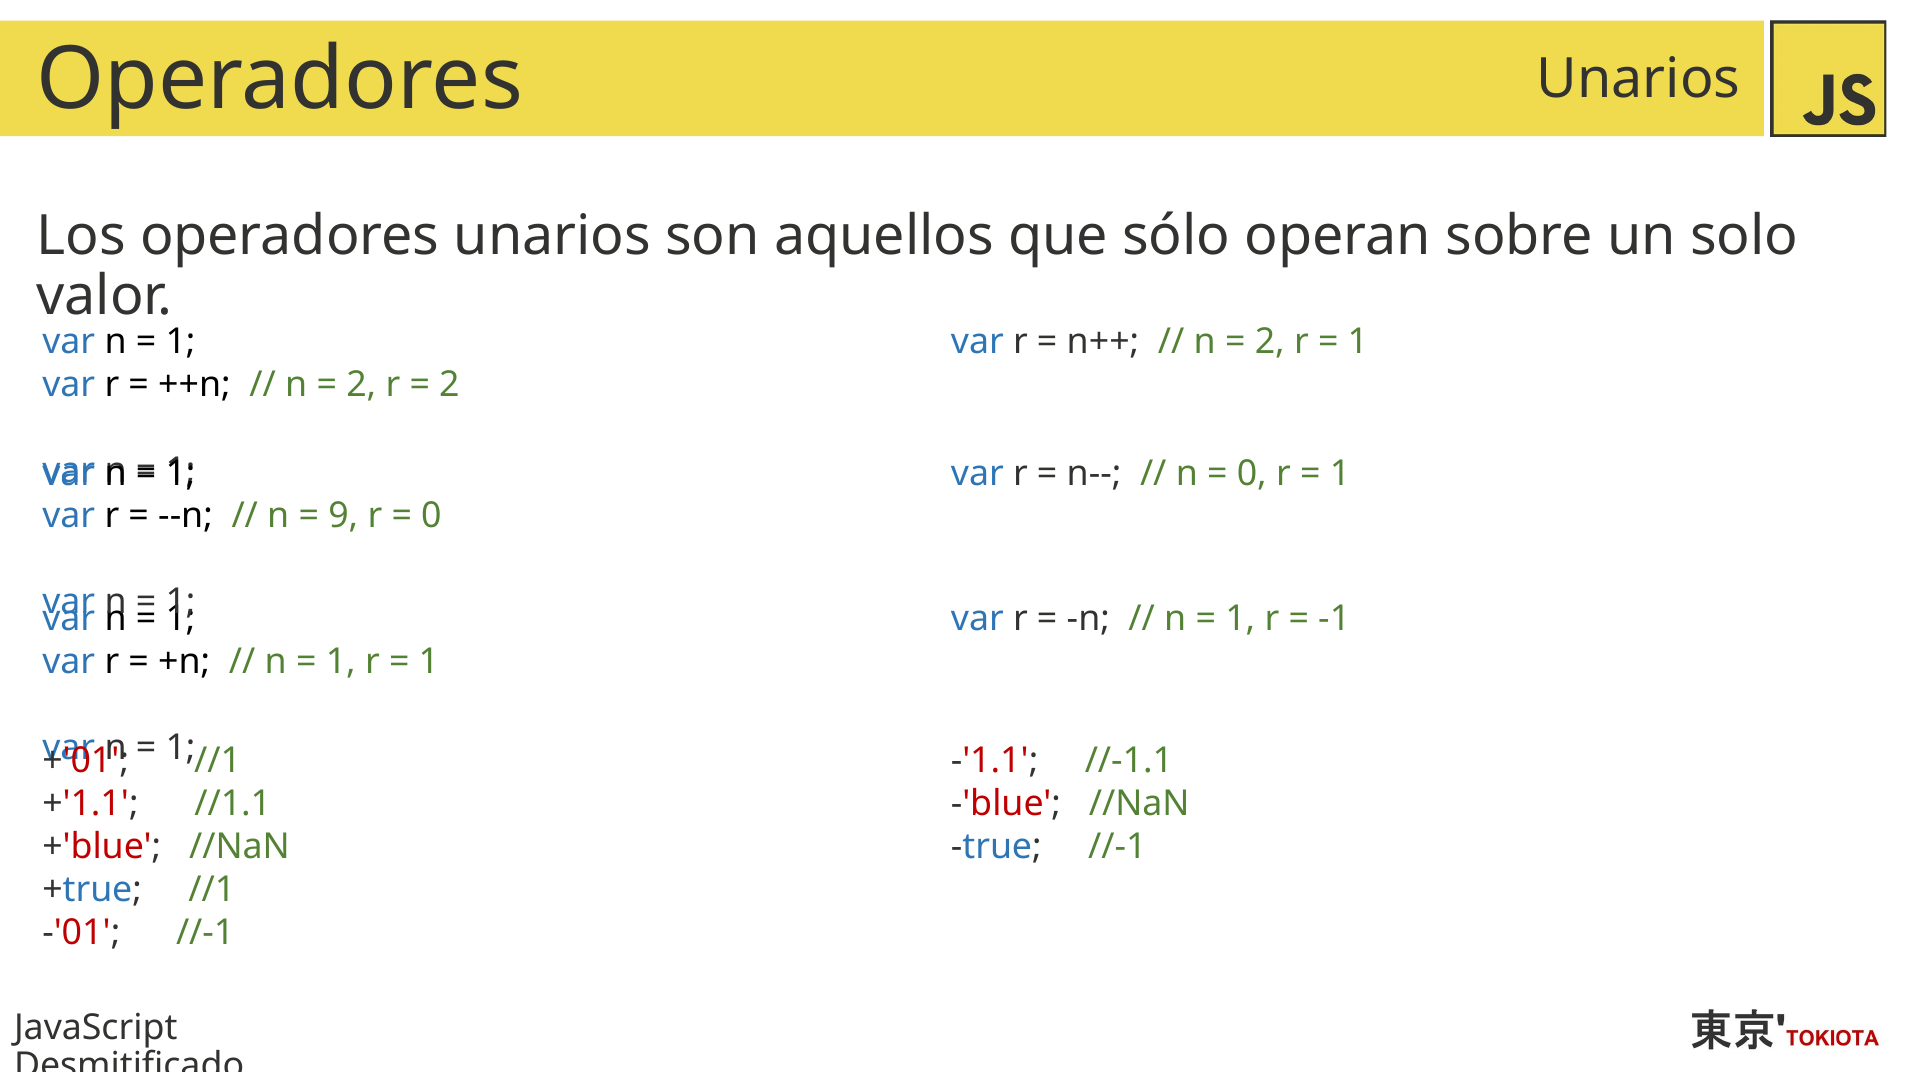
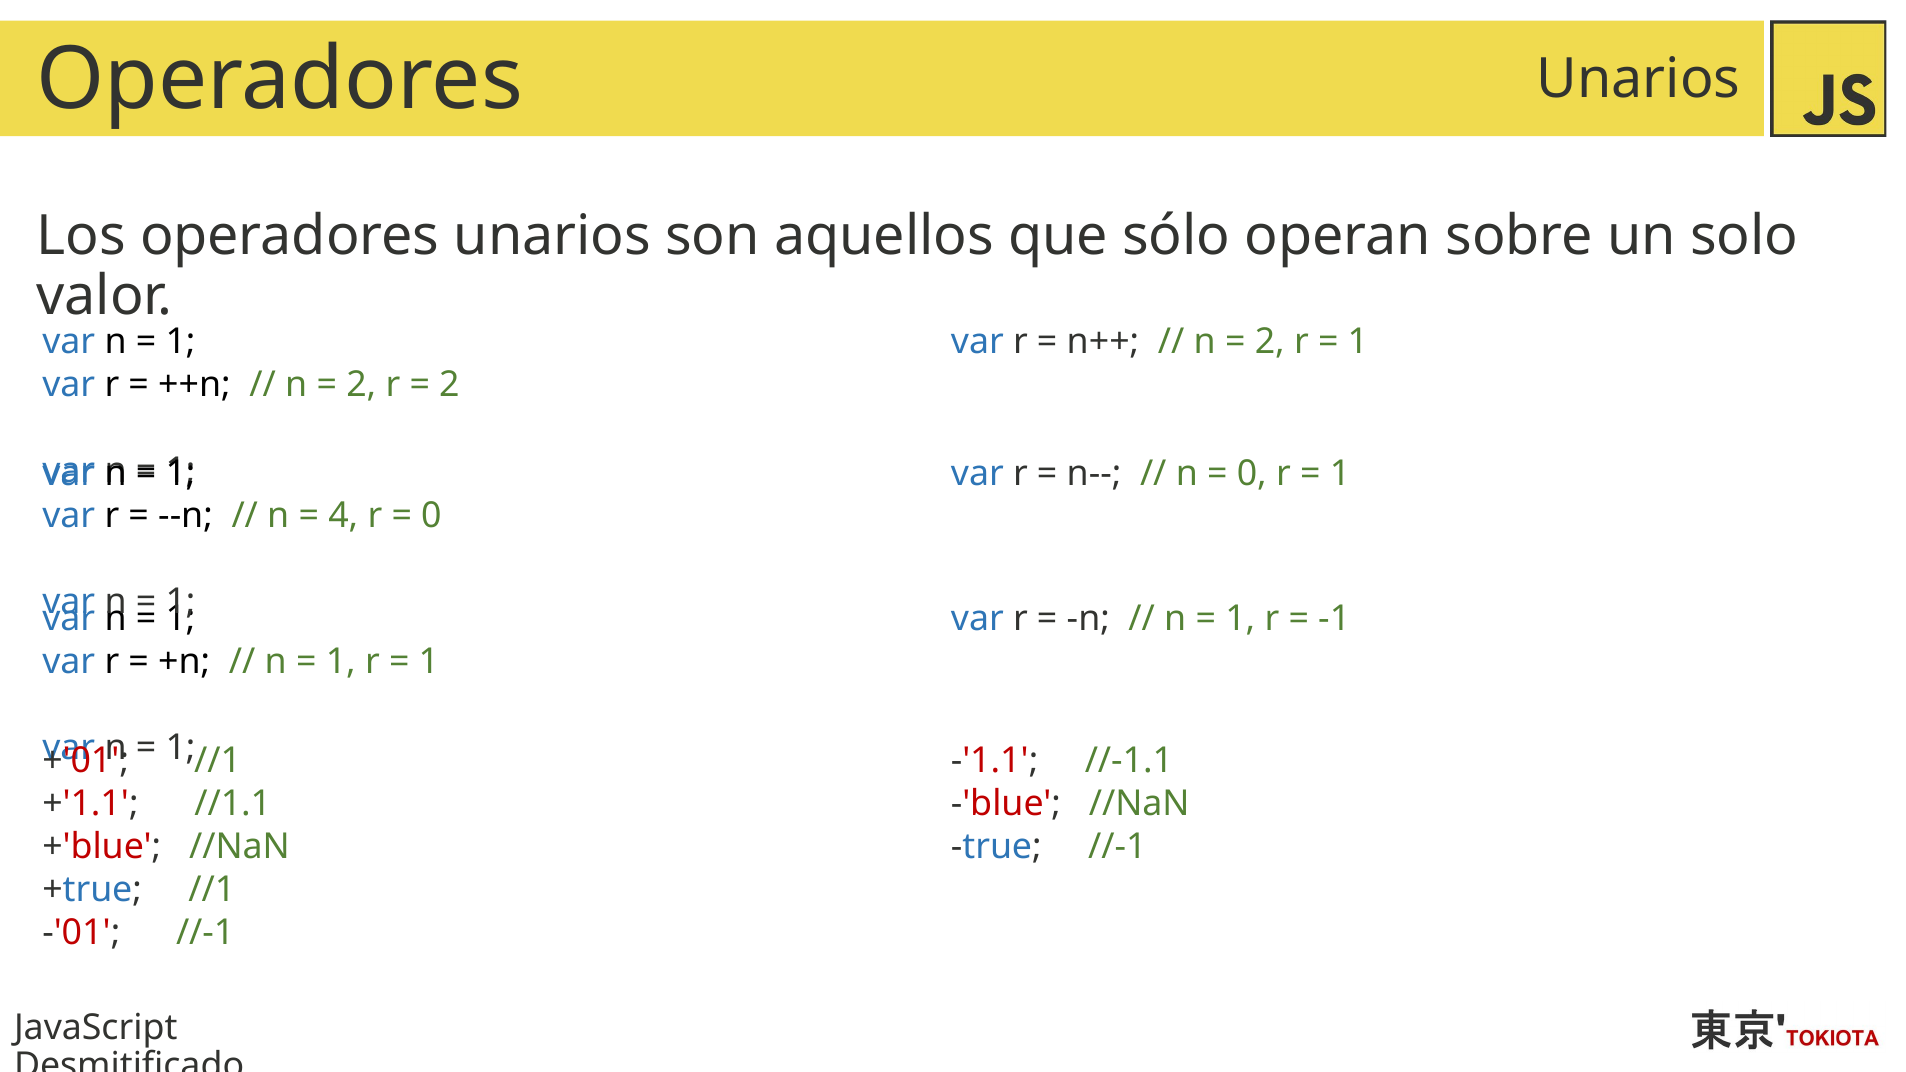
9: 9 -> 4 (343, 516)
